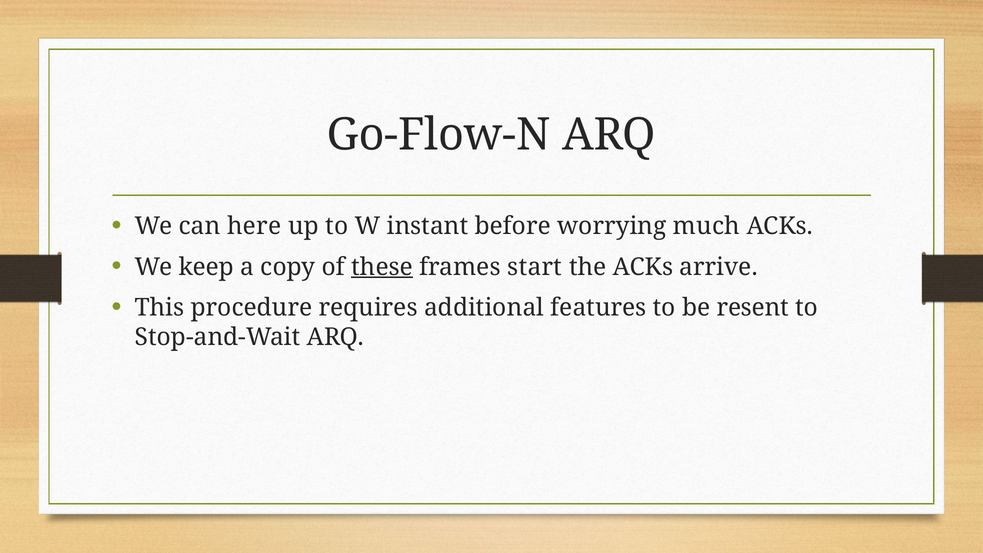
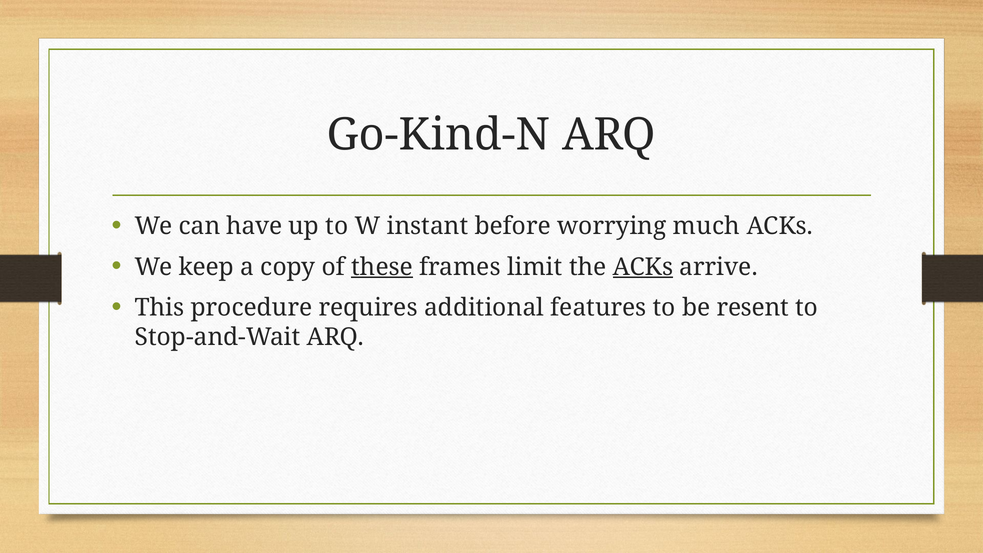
Go-Flow-N: Go-Flow-N -> Go-Kind-N (438, 135)
here: here -> have (254, 226)
start: start -> limit (535, 267)
ACKs underline: none -> present (643, 267)
